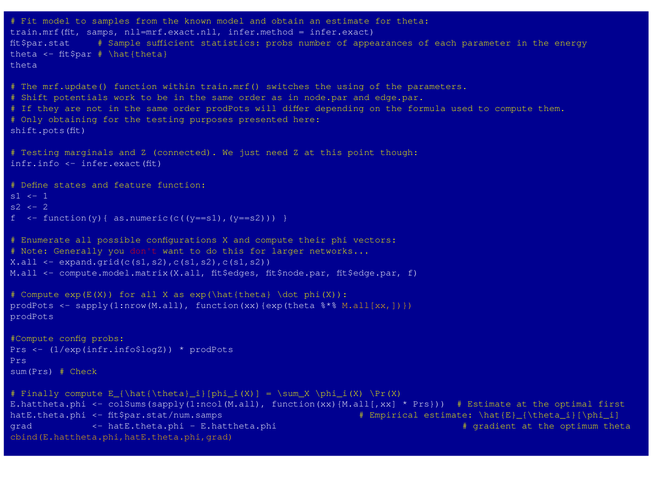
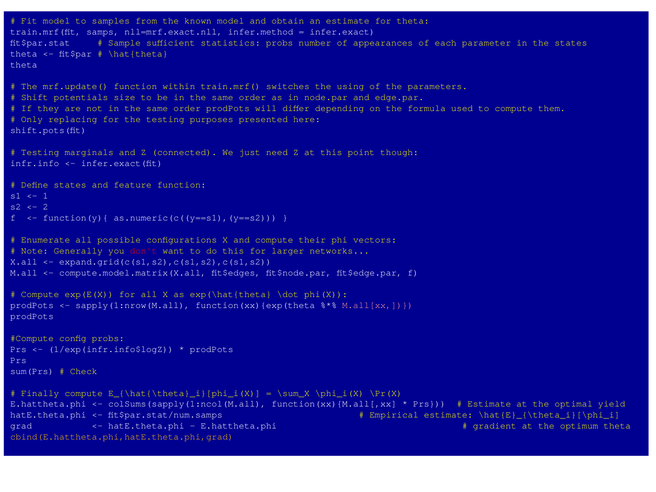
the energy: energy -> states (571, 43)
work: work -> size (125, 97)
obtaining: obtaining -> replacing (73, 119)
M.all[xx colour: yellow -> pink (378, 305)
first: first -> yield (612, 404)
